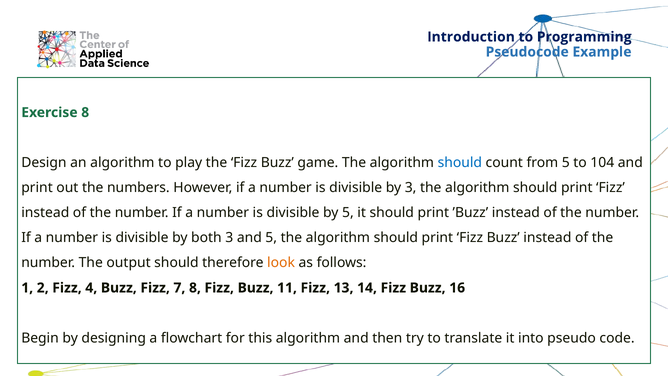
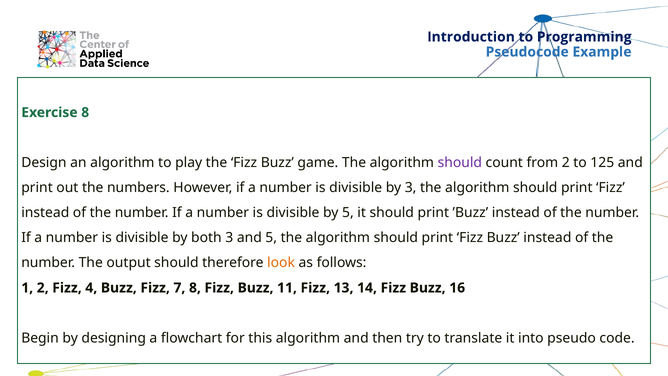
should colour: blue -> purple (460, 162)
from 5: 5 -> 2 (566, 162)
104: 104 -> 125 (602, 162)
